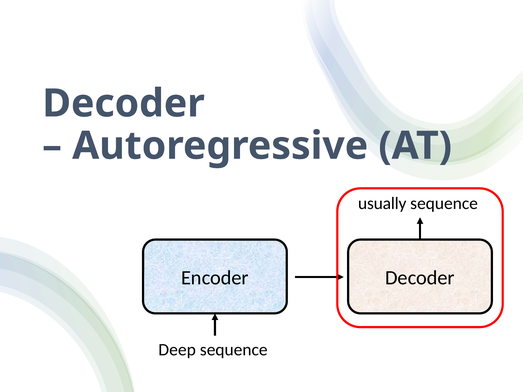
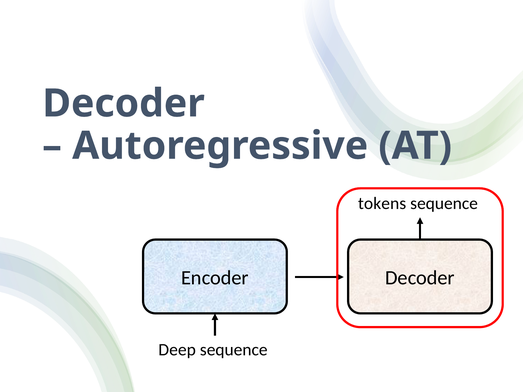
usually: usually -> tokens (382, 203)
